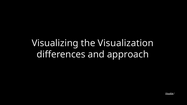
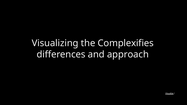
Visualization: Visualization -> Complexifies (126, 43)
